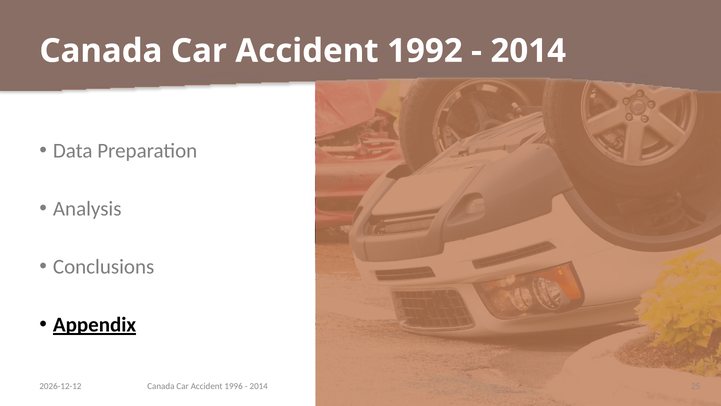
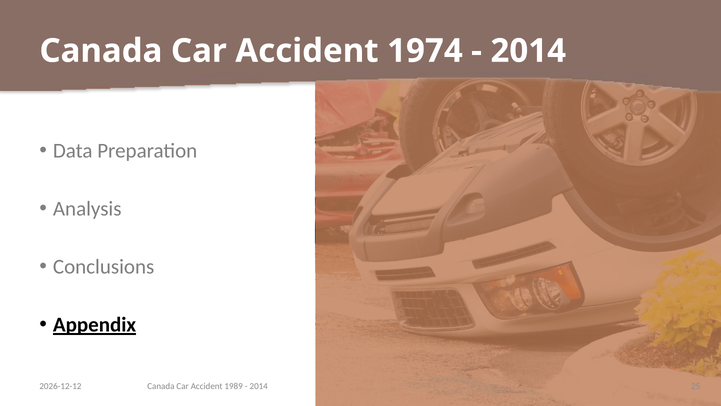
1992: 1992 -> 1974 (425, 51)
1996: 1996 -> 1989 (234, 386)
